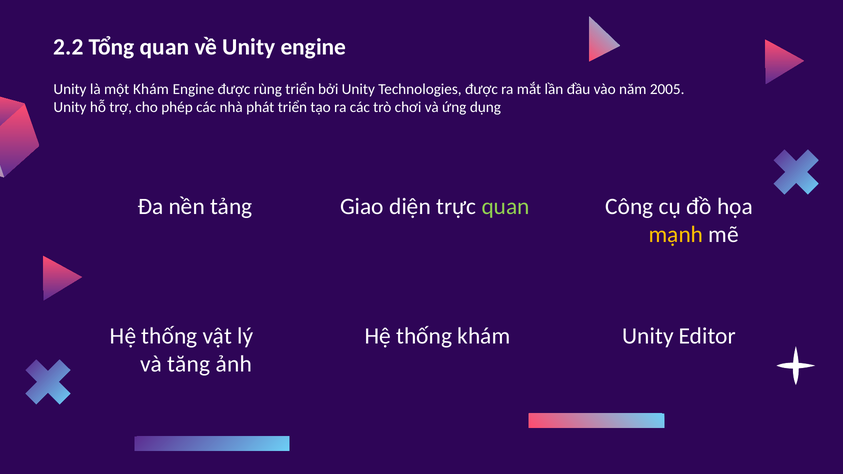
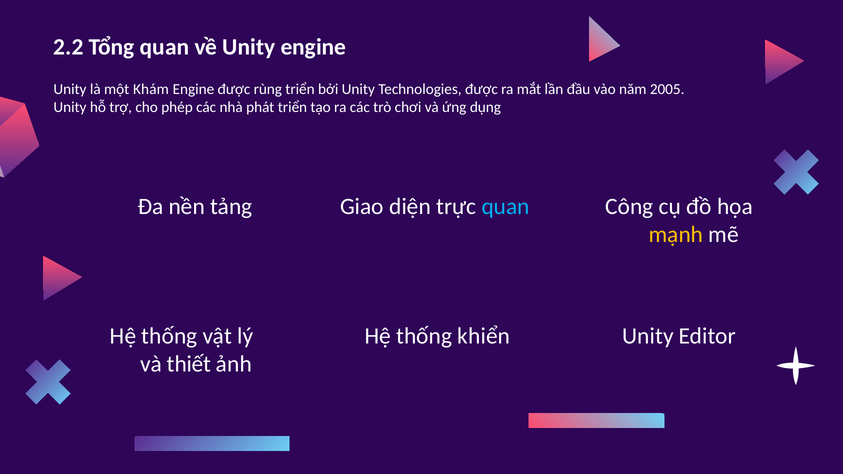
quan colour: light green -> light blue (506, 206)
thống khám: khám -> khiển (484, 336)
tăng: tăng -> thiết (189, 364)
